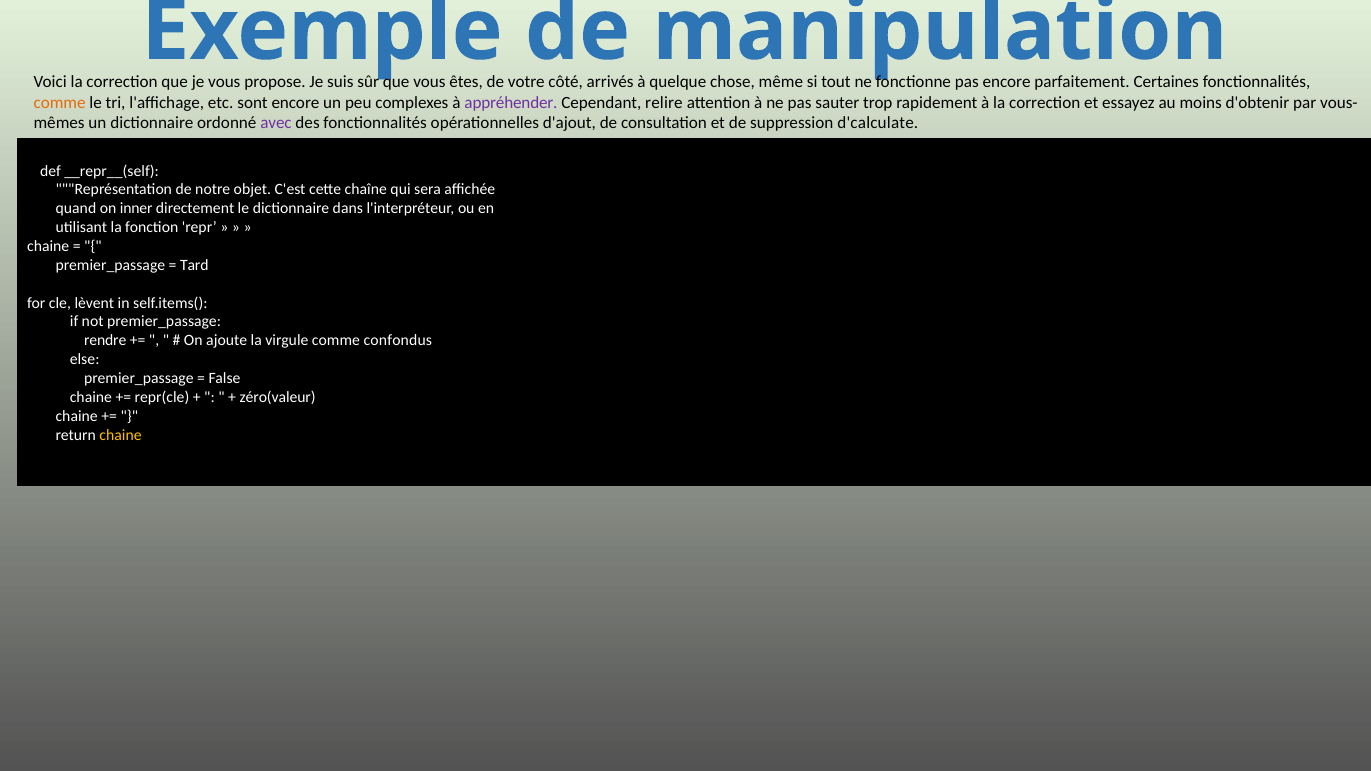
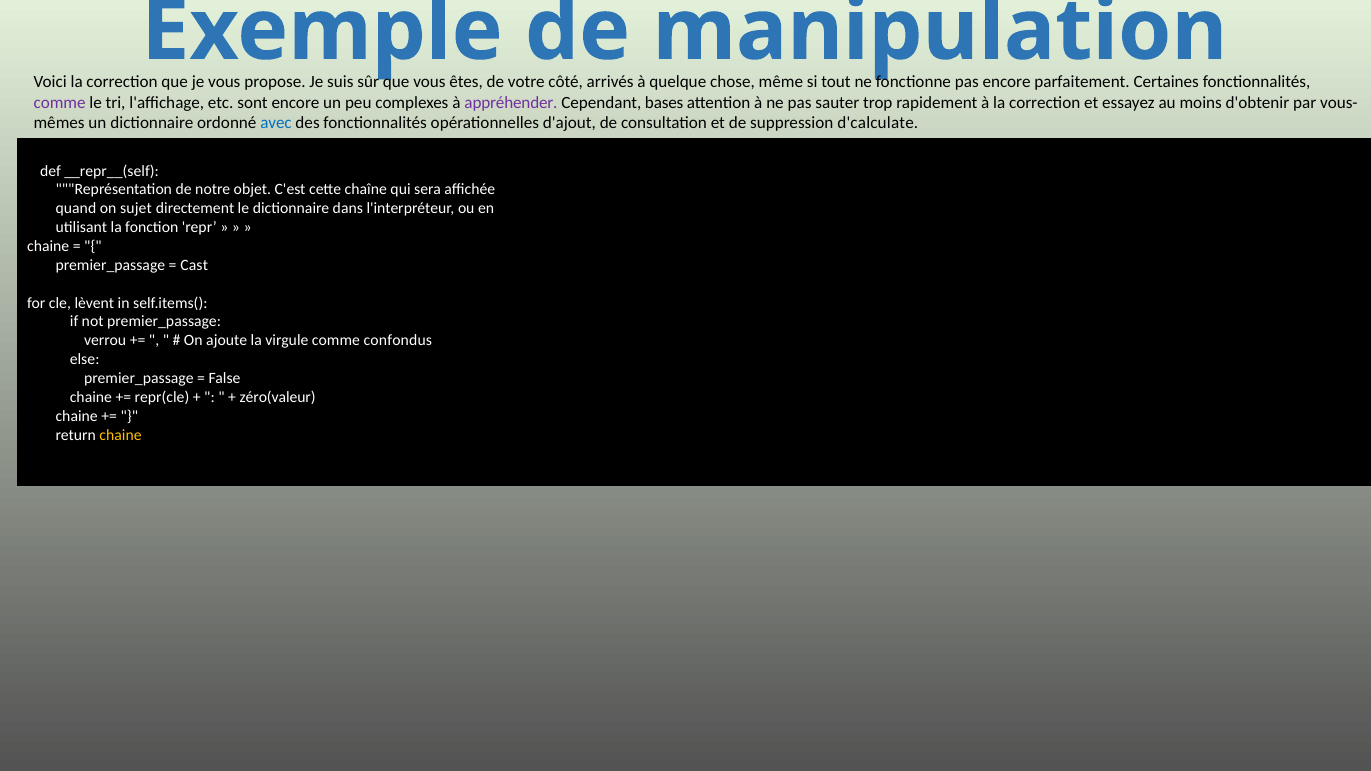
comme colour: orange -> purple (60, 103)
relire: relire -> bases (664, 103)
avec colour: purple -> blue (276, 123)
inner: inner -> sujet (136, 209)
Tard: Tard -> Cast (194, 265)
rendre: rendre -> verrou (105, 341)
